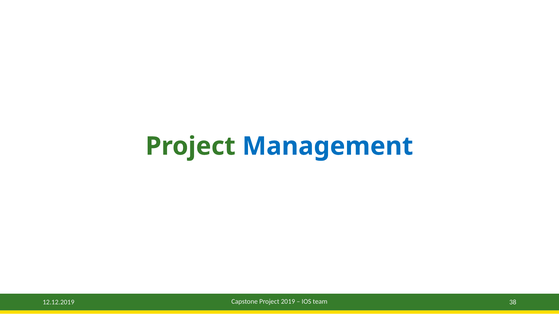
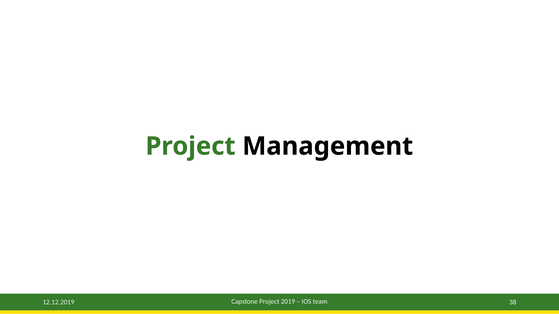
Management colour: blue -> black (328, 146)
